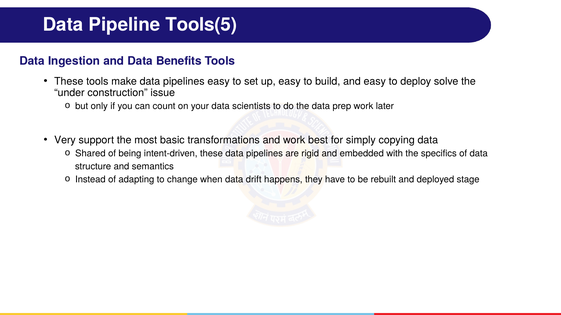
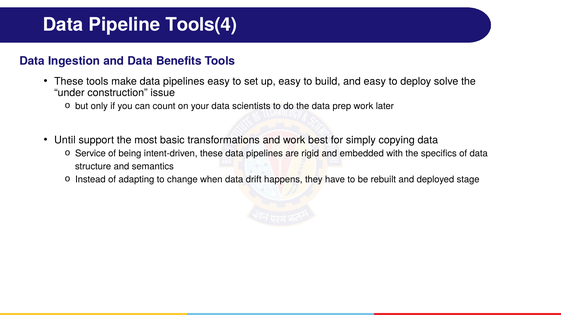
Tools(5: Tools(5 -> Tools(4 (201, 25)
Very: Very -> Until (65, 140)
Shared: Shared -> Service (90, 154)
